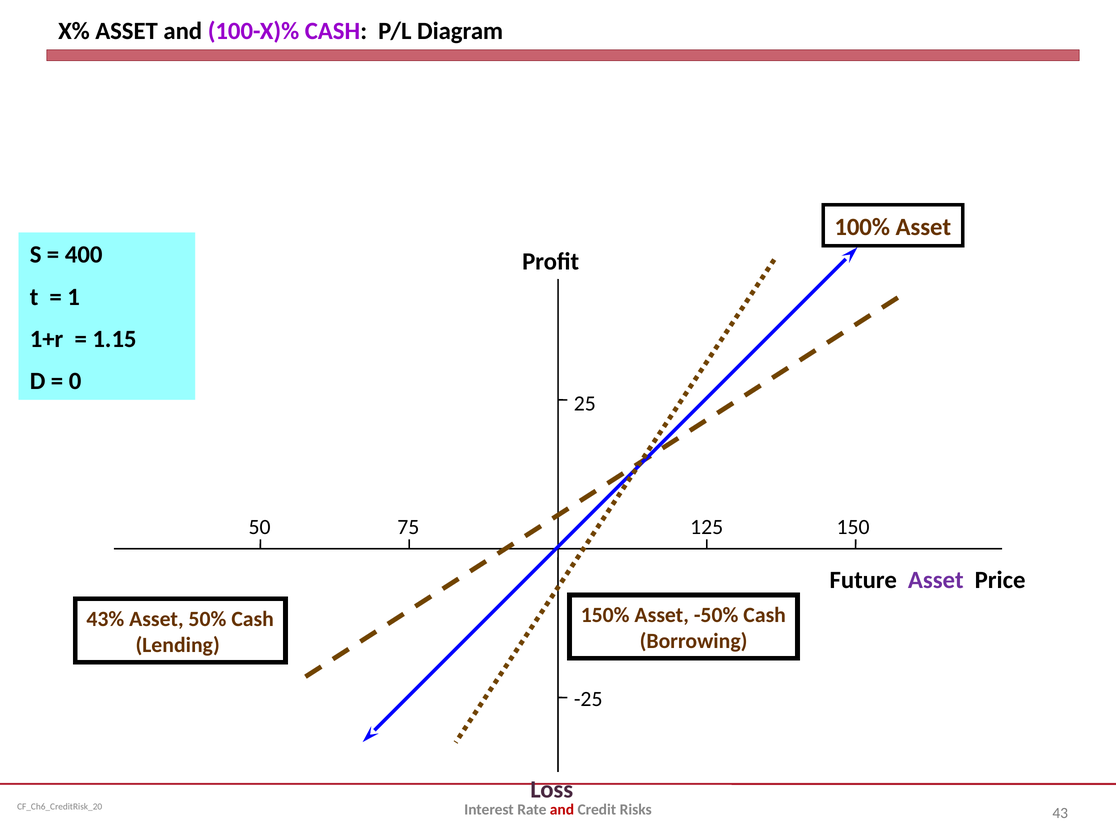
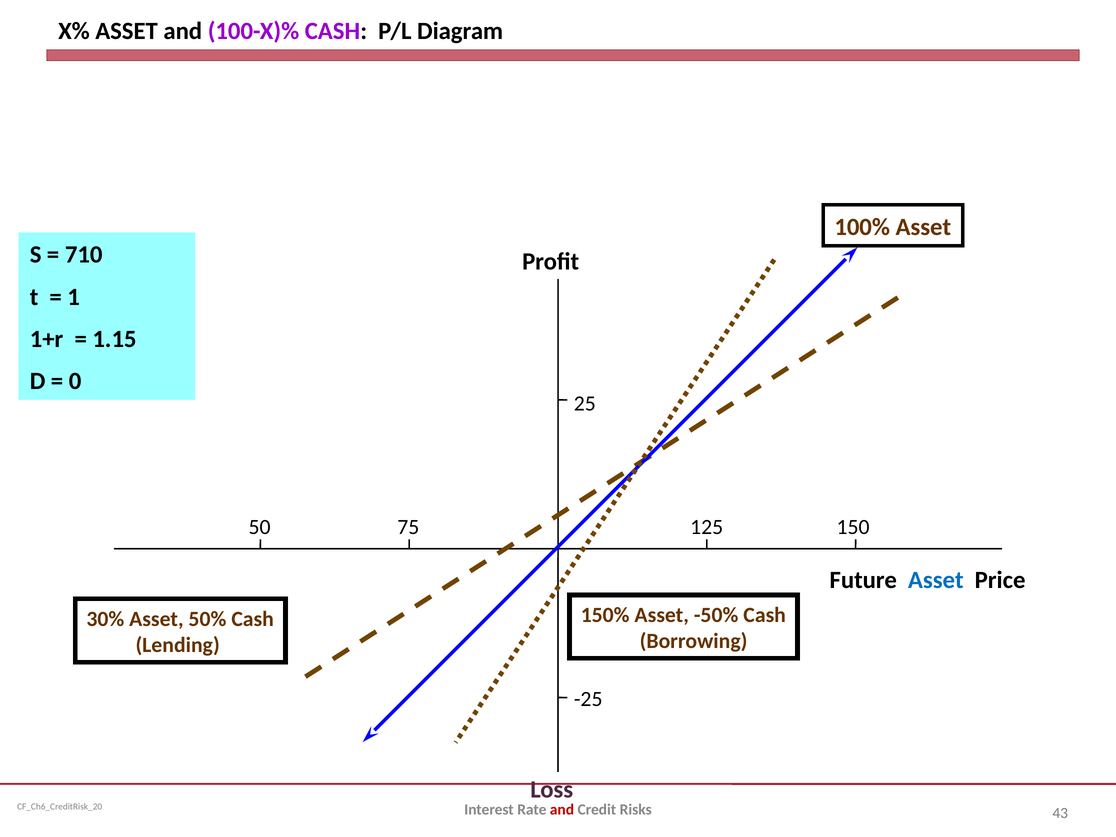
400: 400 -> 710 (84, 255)
Asset colour: purple -> blue (936, 580)
43%: 43% -> 30% (105, 619)
